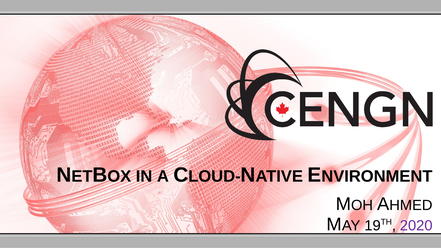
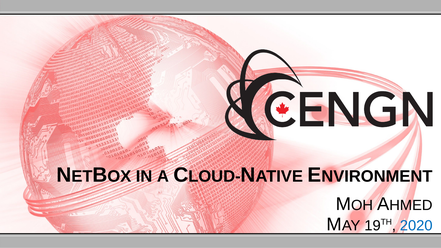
2020 colour: purple -> blue (416, 226)
